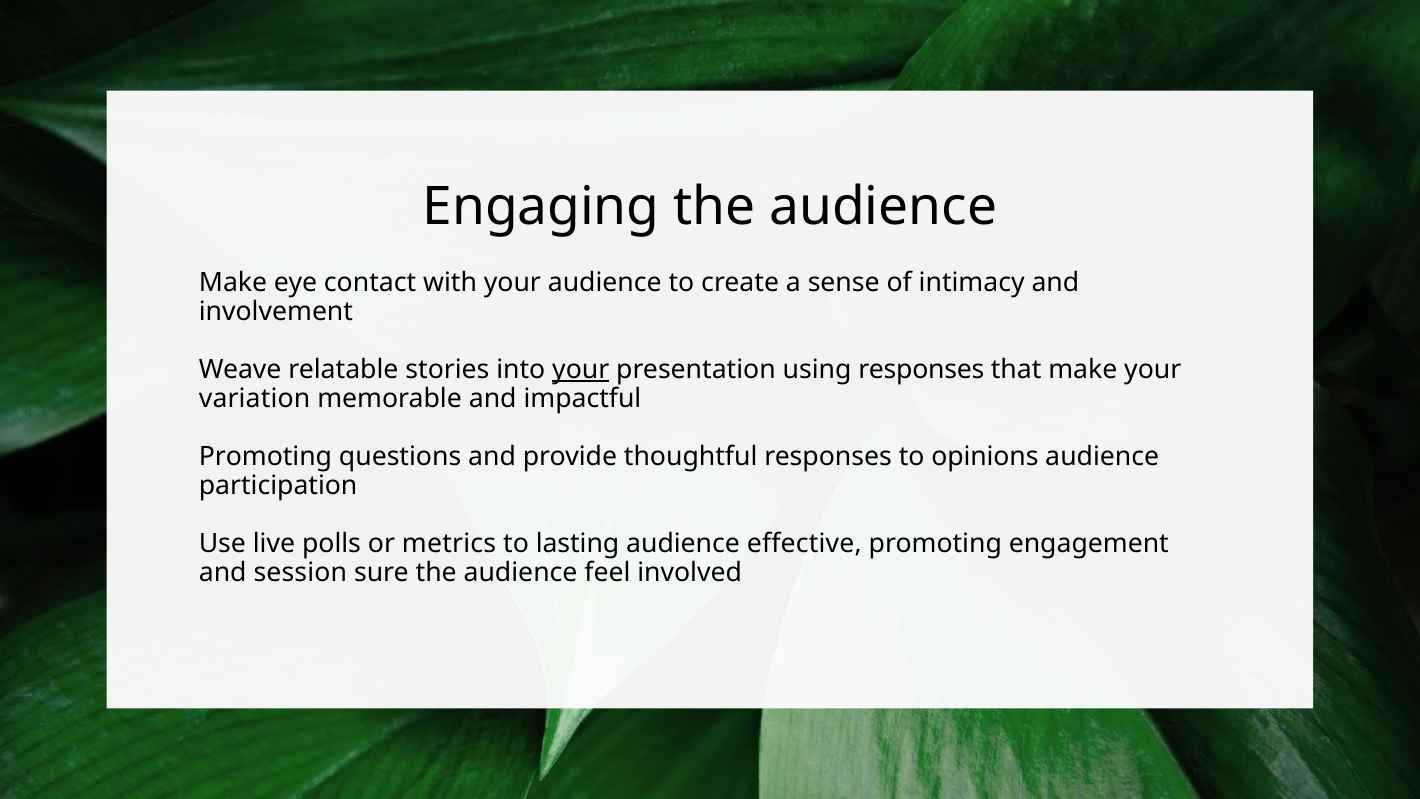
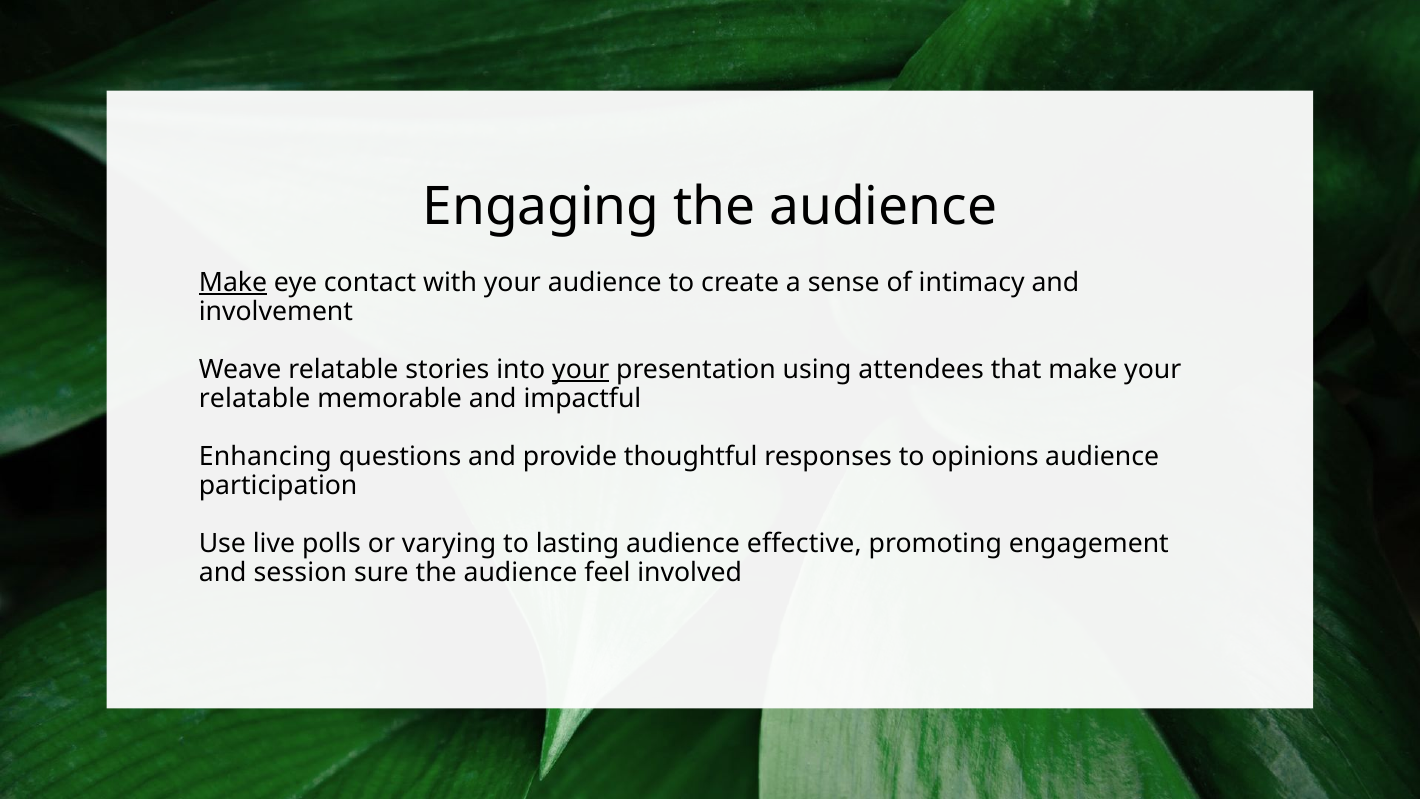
Make underline: none -> present (233, 282)
using responses: responses -> attendees (921, 370)
variation: variation -> relatable (255, 398)
Promoting: Promoting -> Enhancing (265, 457)
metrics: metrics -> varying (449, 544)
